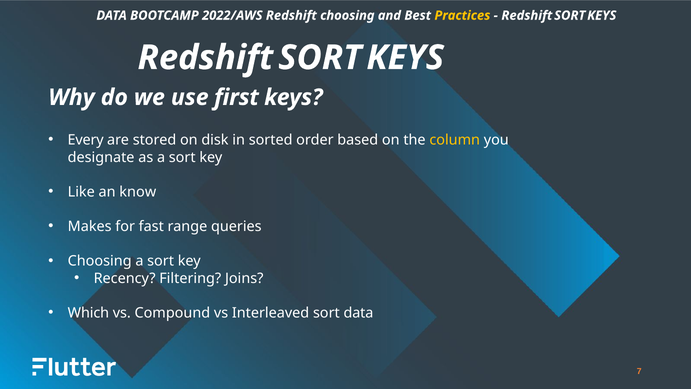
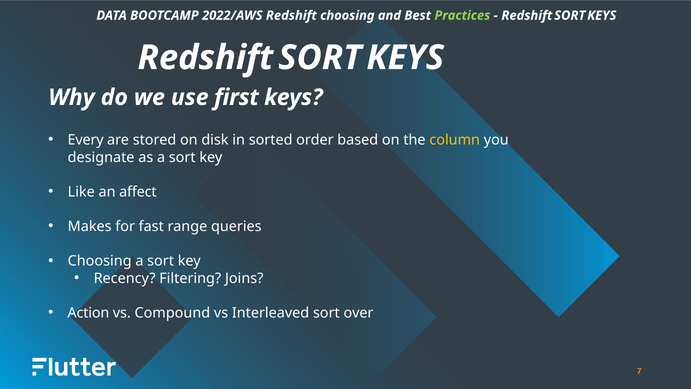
Practices colour: yellow -> light green (462, 15)
know: know -> affect (138, 192)
Which: Which -> Action (88, 313)
sort data: data -> over (358, 313)
